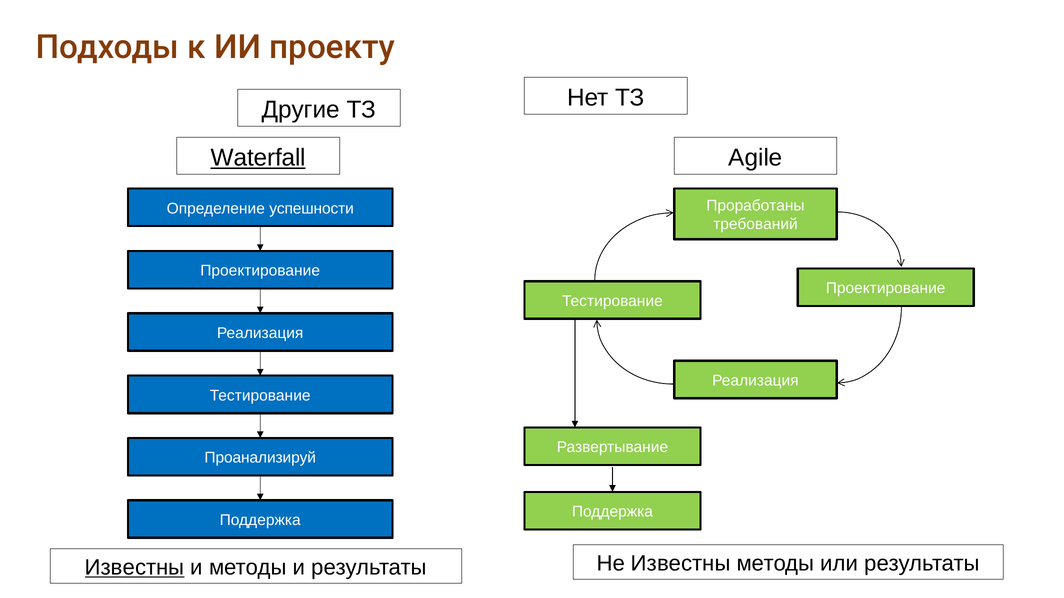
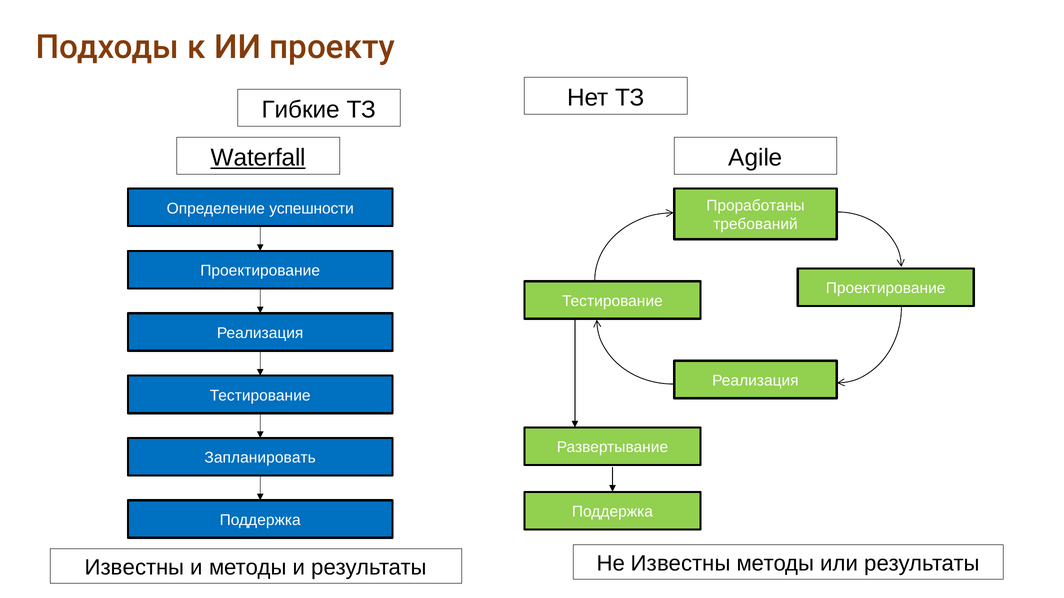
Другие: Другие -> Гибкие (301, 110)
Проанализируй: Проанализируй -> Запланировать (260, 458)
Известны underline: present -> none (135, 568)
